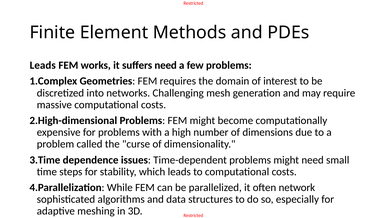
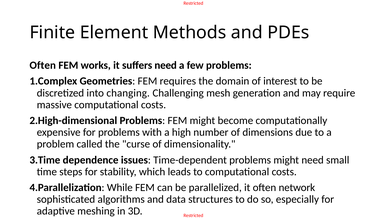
Leads: Leads -> Often (43, 65)
networks: networks -> changing (128, 93)
